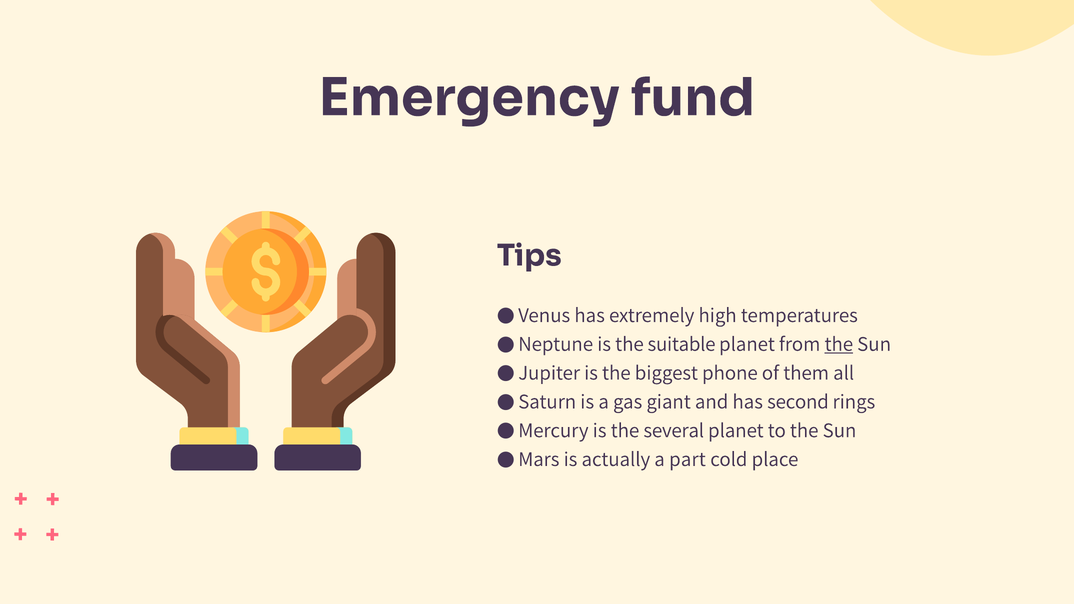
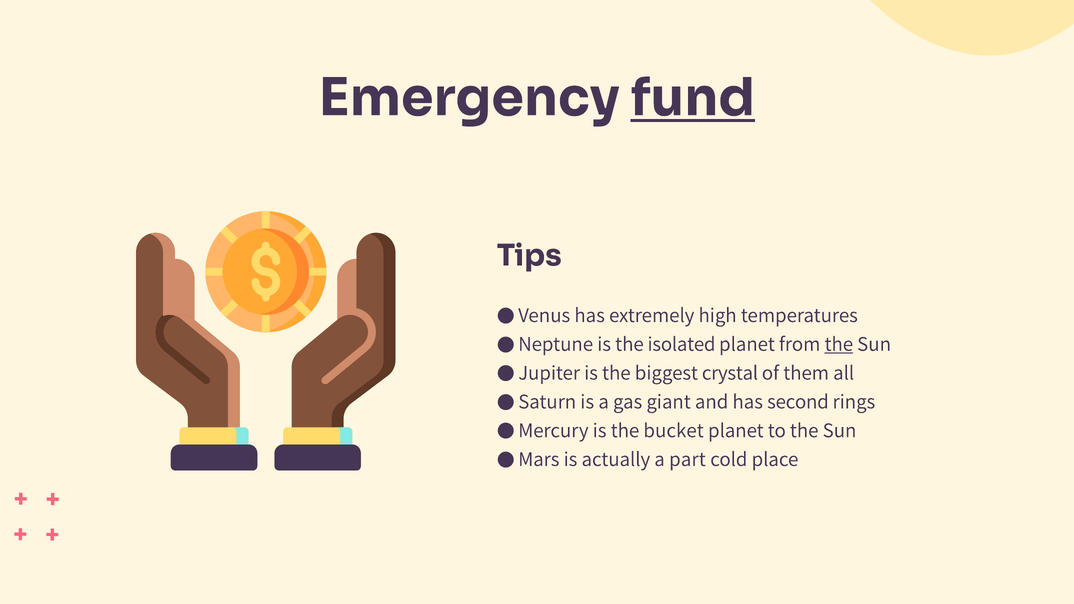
fund underline: none -> present (693, 98)
suitable: suitable -> isolated (682, 344)
phone: phone -> crystal (730, 373)
several: several -> bucket (674, 430)
